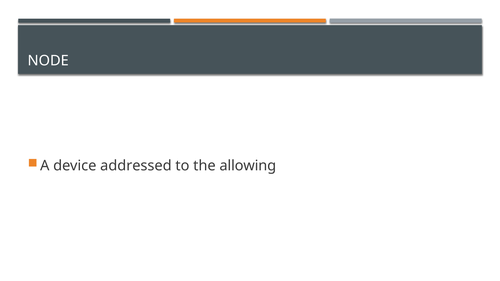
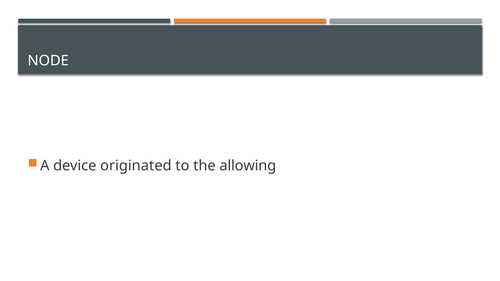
addressed: addressed -> originated (136, 166)
